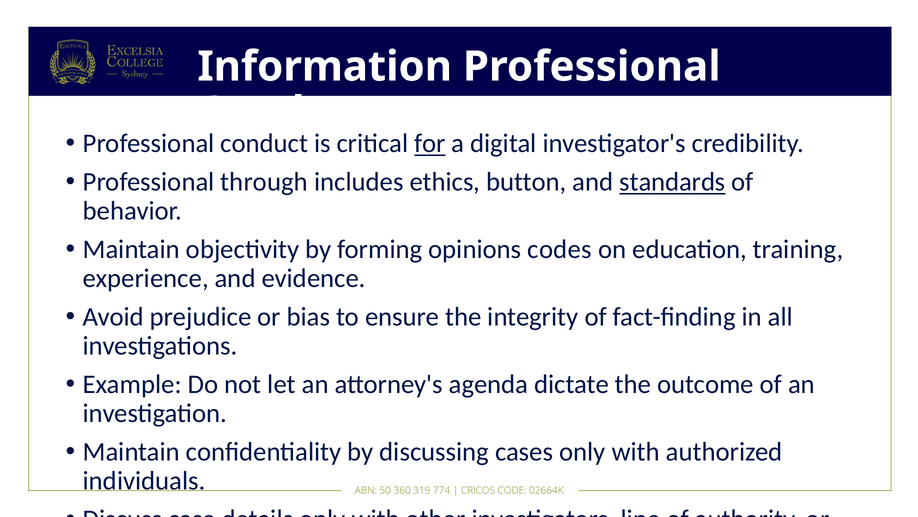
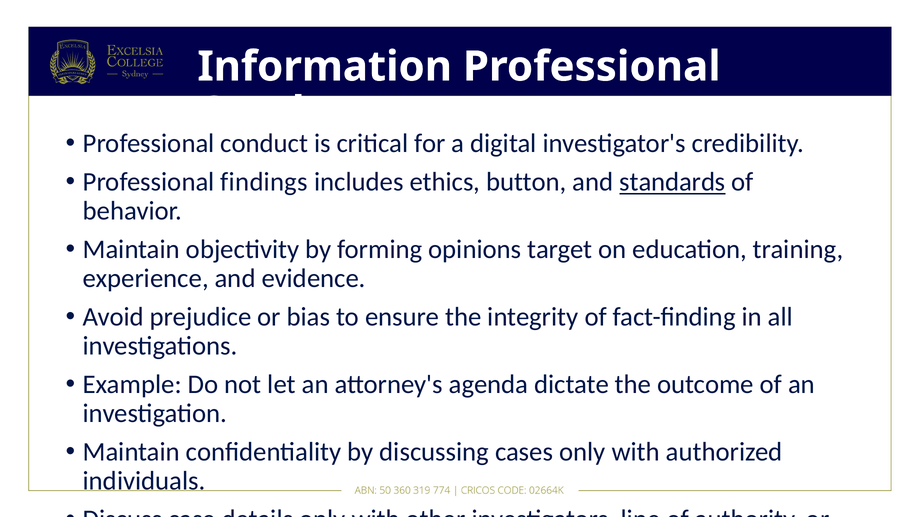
for underline: present -> none (430, 143)
Professional through: through -> findings (264, 182)
codes: codes -> target (560, 249)
